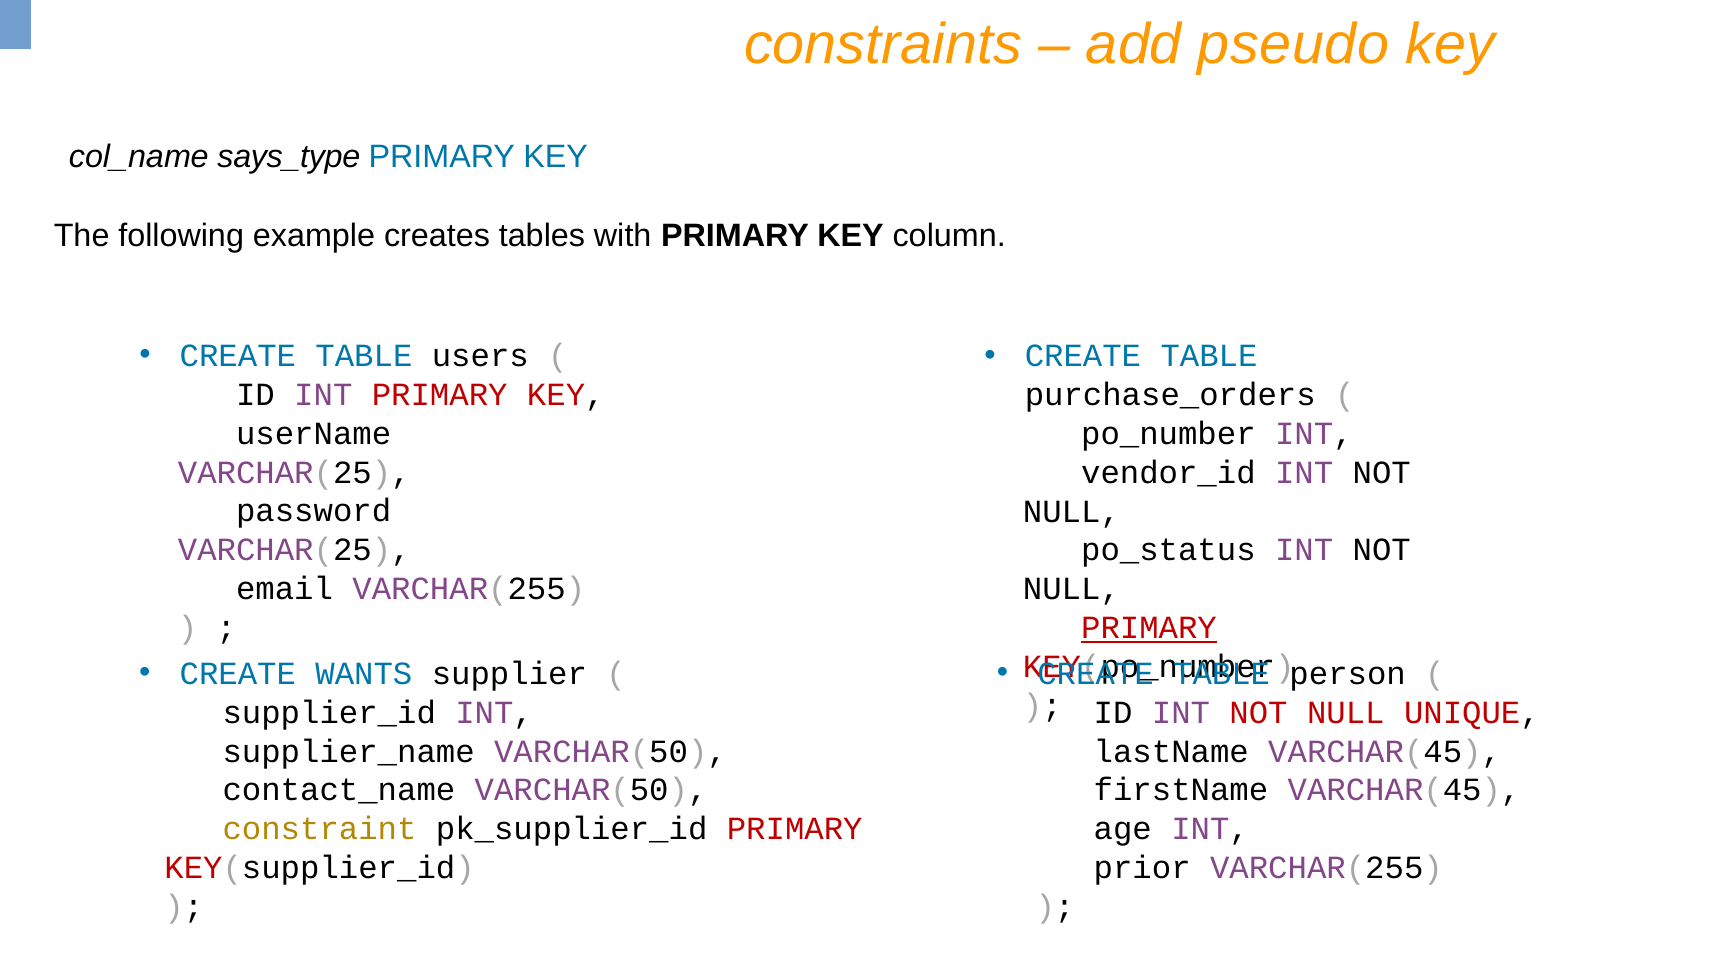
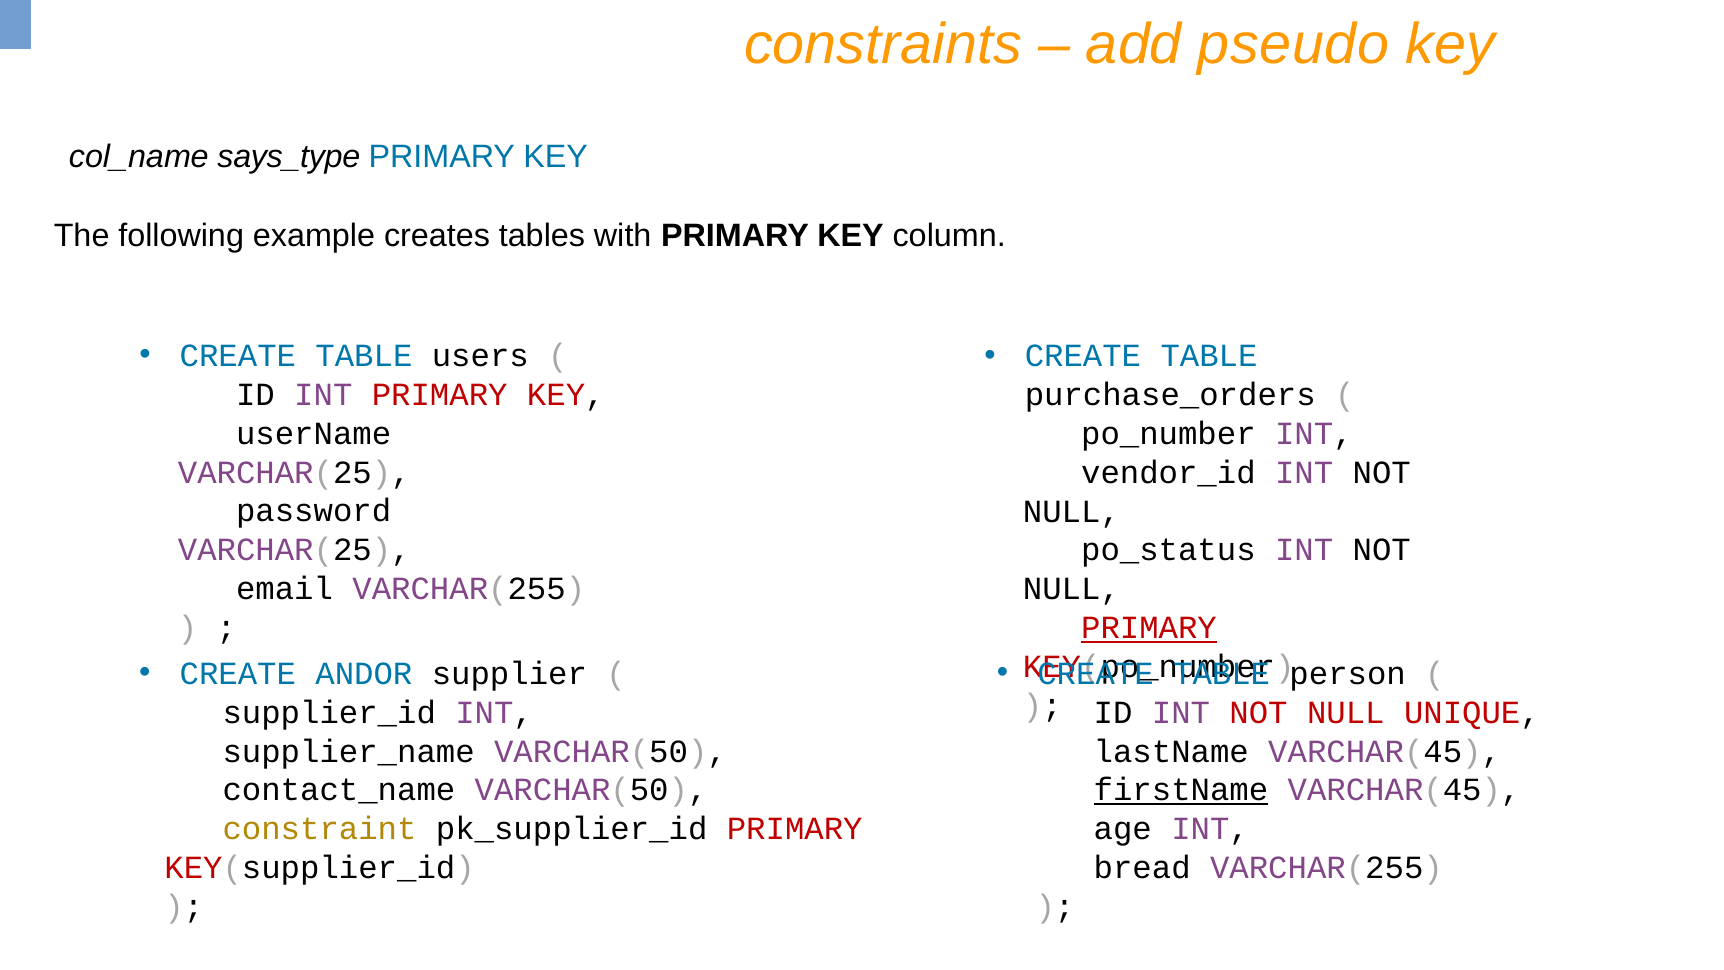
WANTS: WANTS -> ANDOR (364, 674)
firstName underline: none -> present (1181, 790)
prior: prior -> bread (1142, 868)
